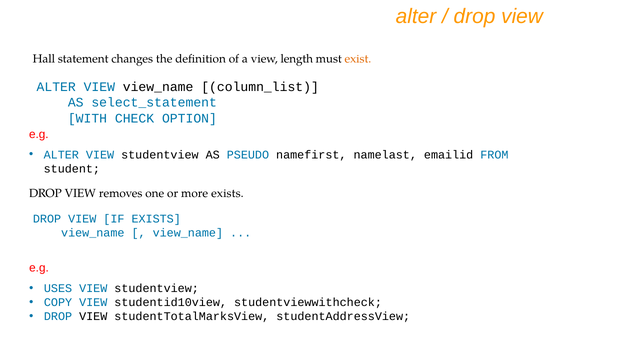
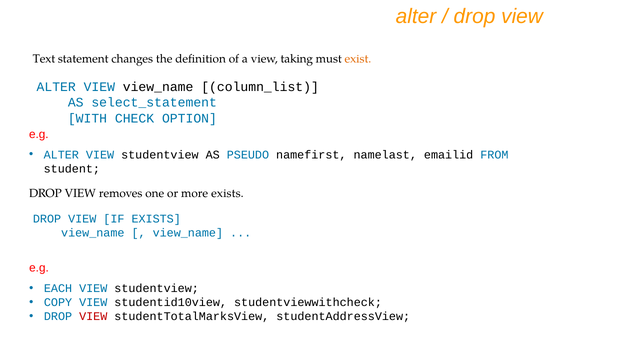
Hall: Hall -> Text (44, 59)
length: length -> taking (297, 59)
USES: USES -> EACH (58, 288)
VIEW colour: black -> red (93, 317)
